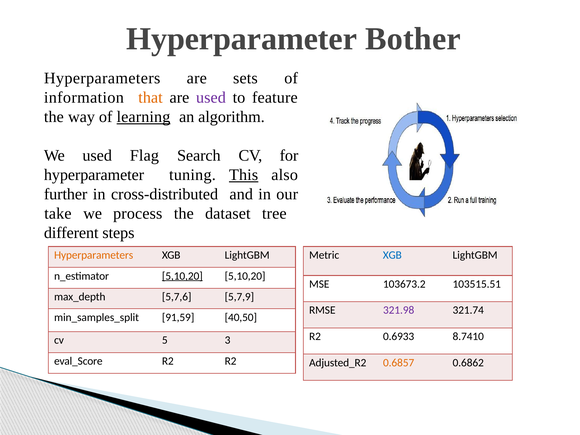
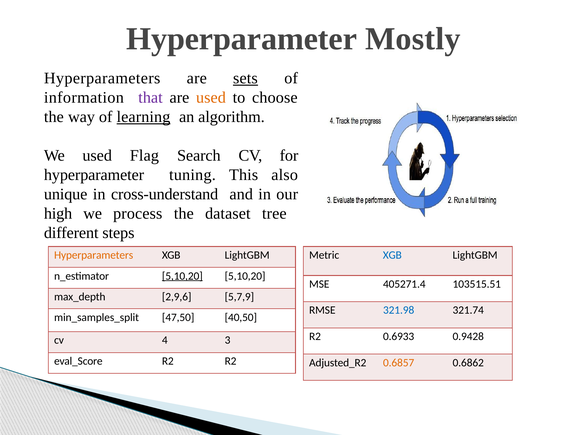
Bother: Bother -> Mostly (413, 39)
sets underline: none -> present (245, 78)
that colour: orange -> purple (150, 97)
used colour: purple -> orange (211, 97)
feature: feature -> choose (275, 97)
This underline: present -> none (244, 175)
further: further -> unique (66, 194)
cross-distributed: cross-distributed -> cross-understand (165, 194)
take: take -> high (58, 214)
103673.2: 103673.2 -> 405271.4 (404, 284)
5,7,6: 5,7,6 -> 2,9,6 (177, 297)
321.98 colour: purple -> blue (399, 310)
91,59: 91,59 -> 47,50 (178, 317)
8.7410: 8.7410 -> 0.9428 (468, 336)
5: 5 -> 4 (165, 340)
